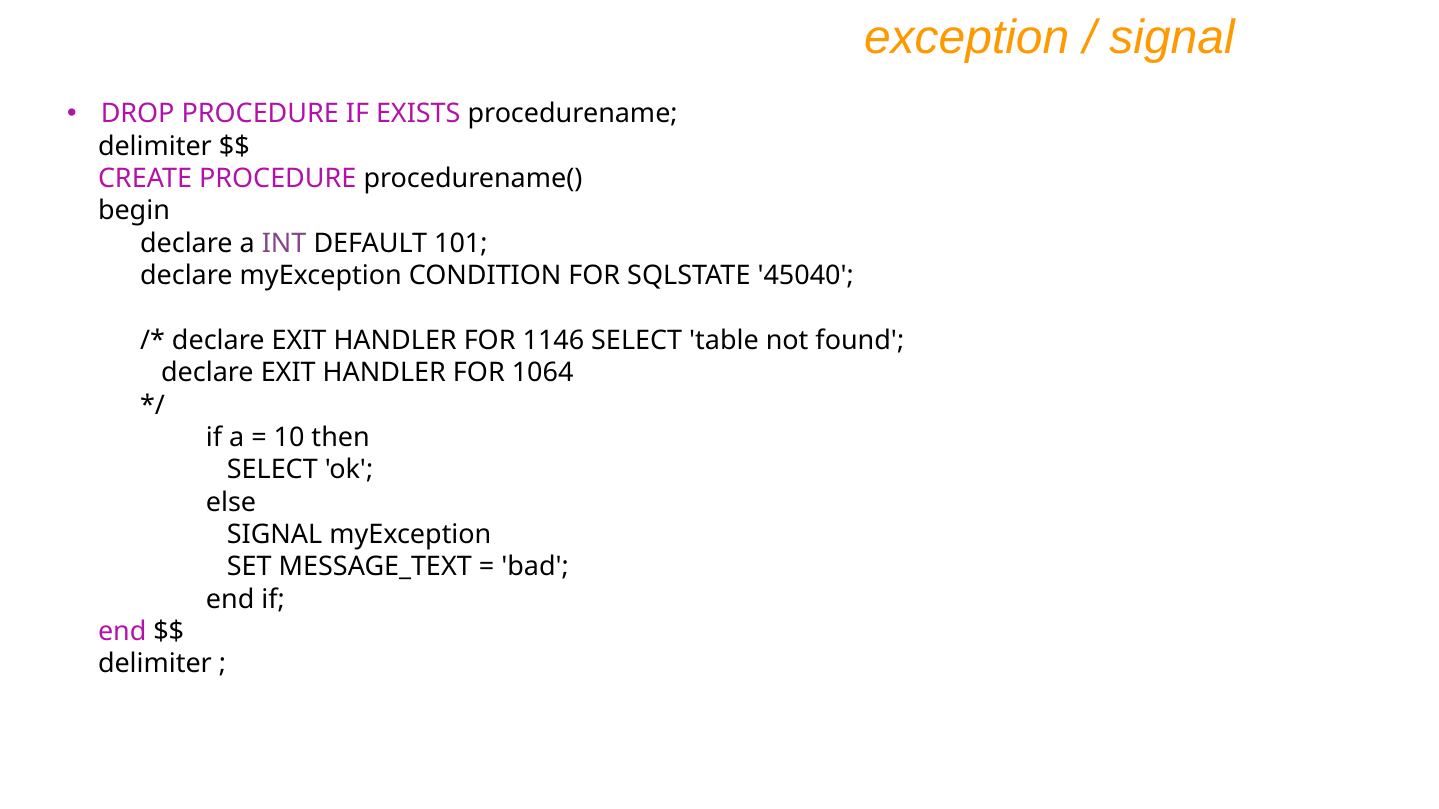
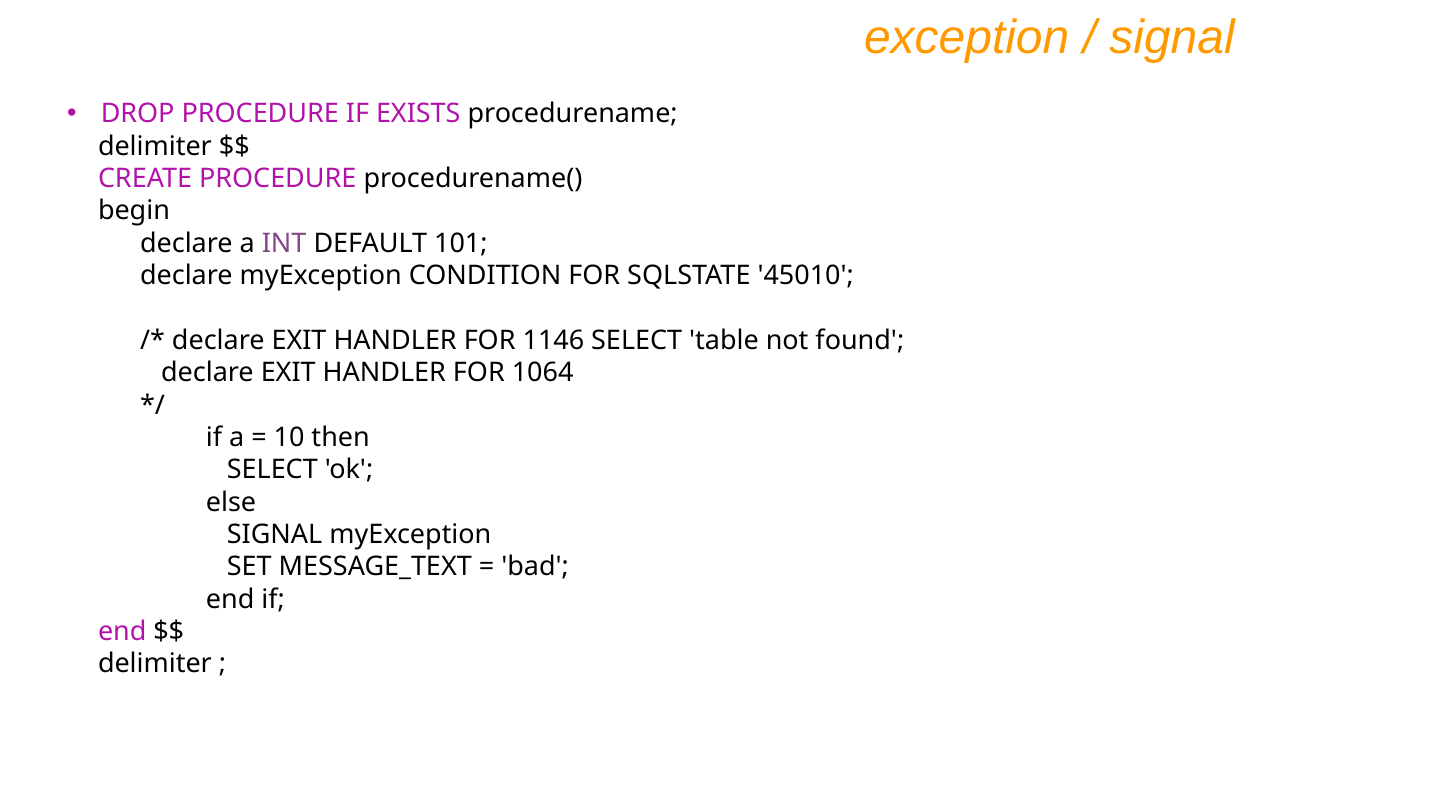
45040: 45040 -> 45010 (806, 276)
